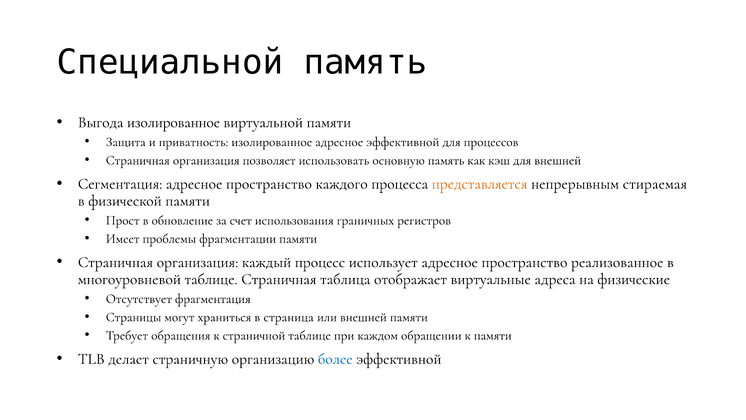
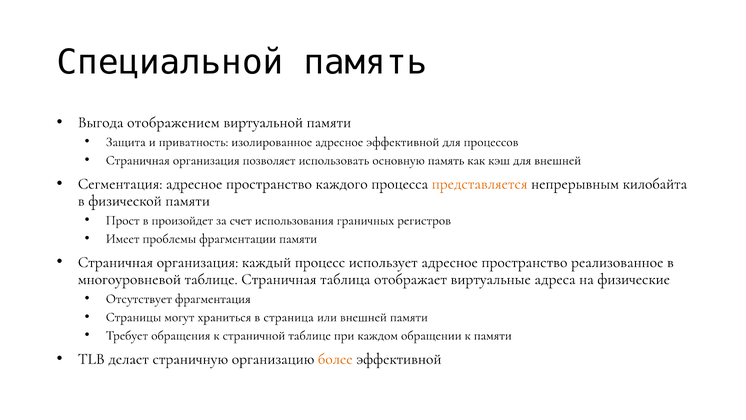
Выгода изолированное: изолированное -> отображением (173, 122)
стираемая: стираемая -> килобайта (655, 183)
обновление: обновление -> произойдет (182, 220)
более colour: blue -> orange (335, 358)
